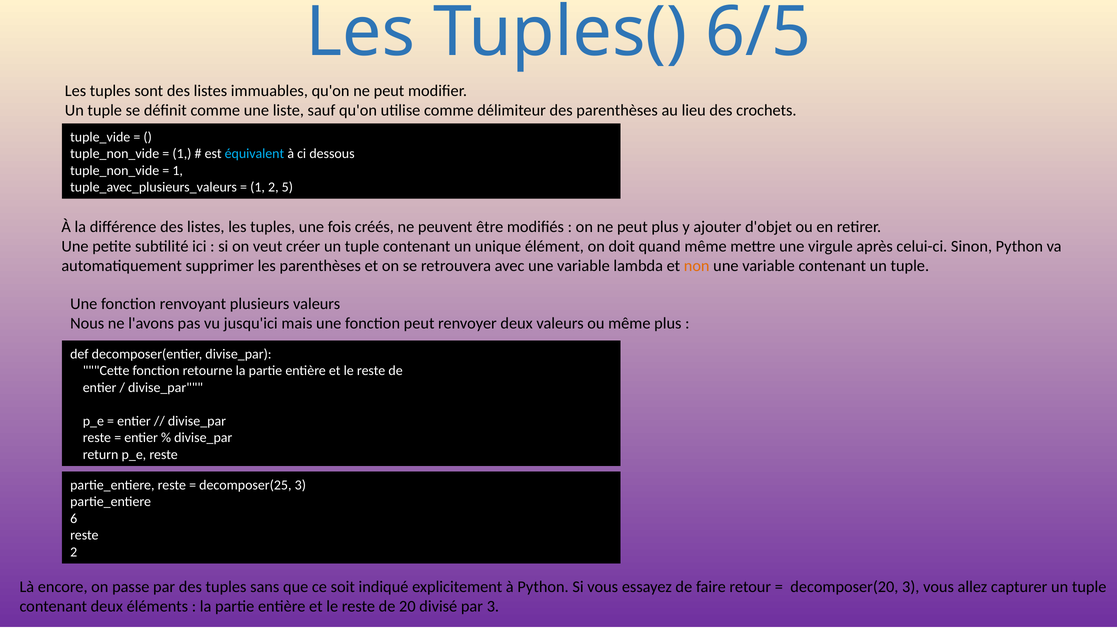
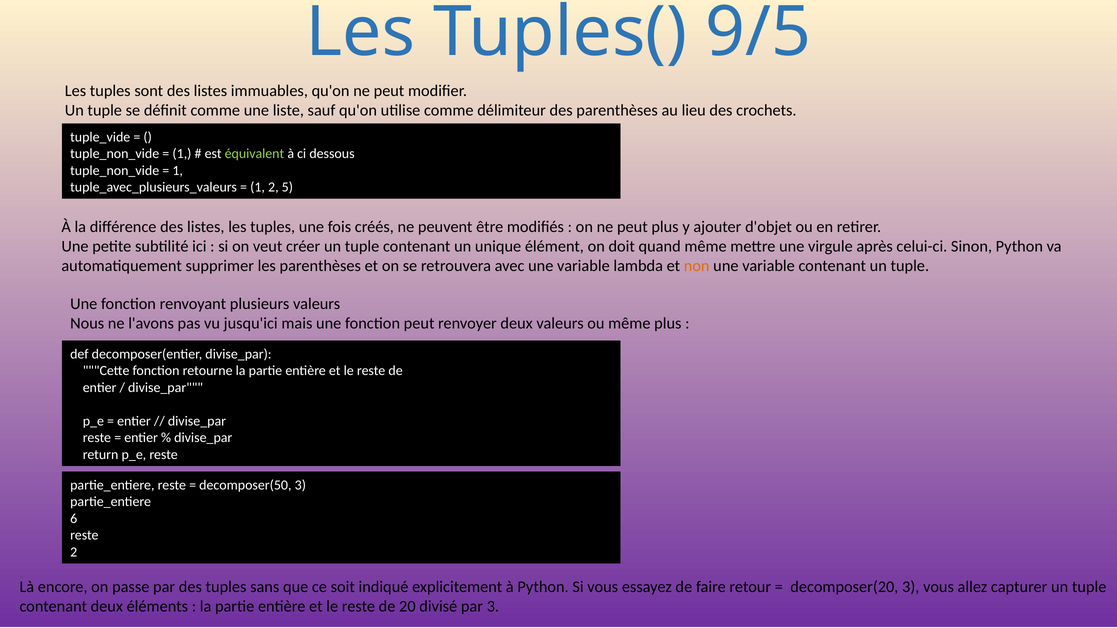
6/5: 6/5 -> 9/5 (758, 32)
équivalent colour: light blue -> light green (254, 154)
decomposer(25: decomposer(25 -> decomposer(50 (245, 485)
